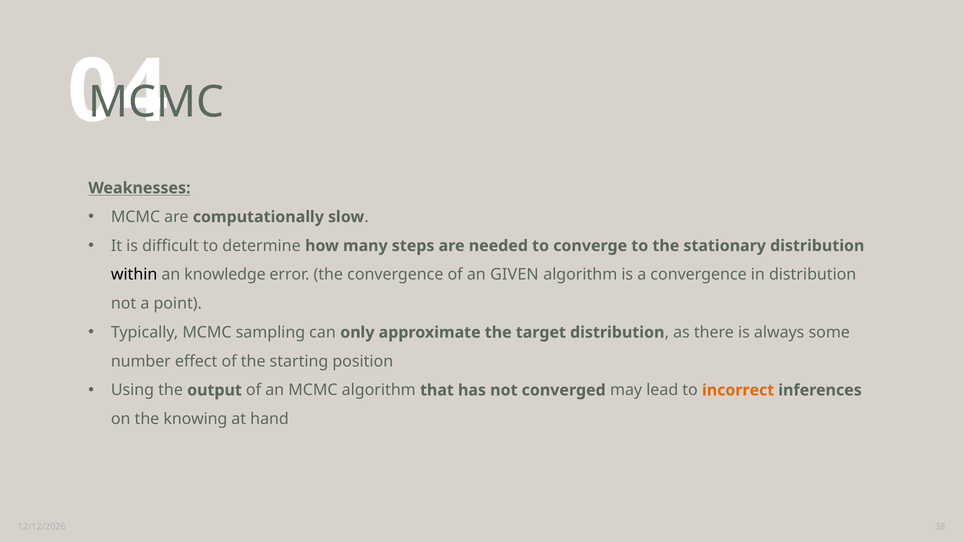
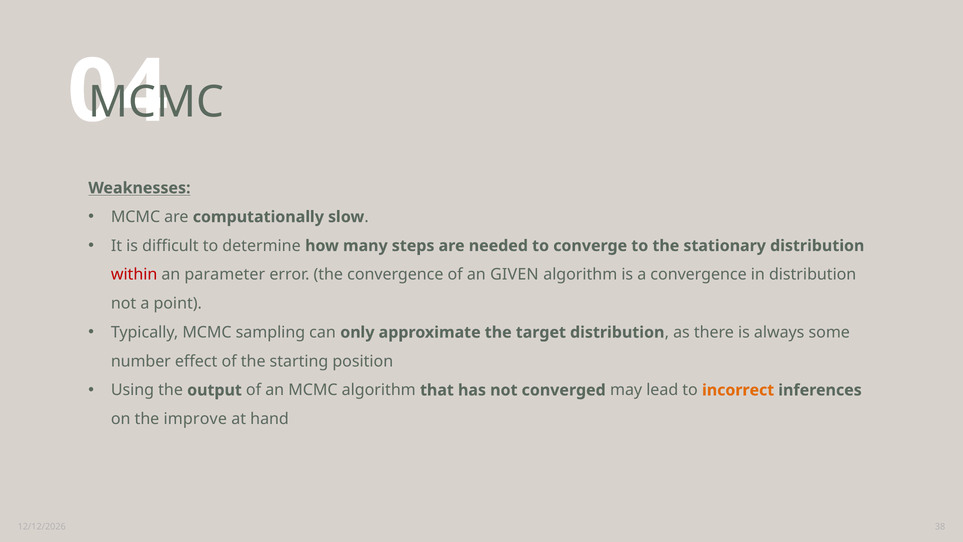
within colour: black -> red (134, 275)
knowledge: knowledge -> parameter (225, 275)
knowing: knowing -> improve (195, 419)
